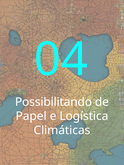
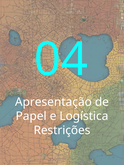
Possibilitando: Possibilitando -> Apresentação (53, 102)
Climáticas: Climáticas -> Restrições (62, 130)
